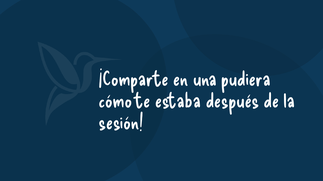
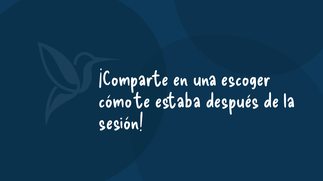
pudiera: pudiera -> escoger (246, 80)
